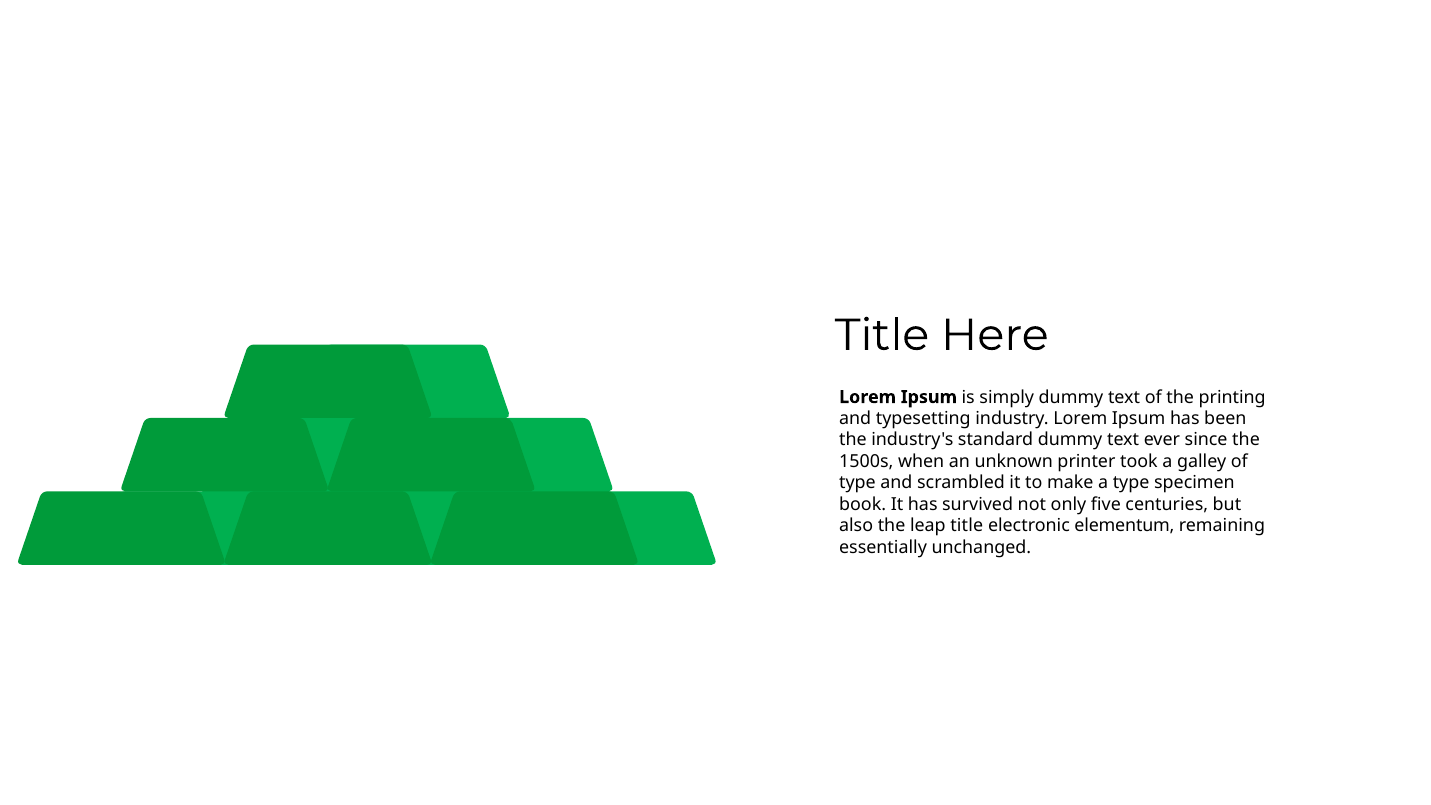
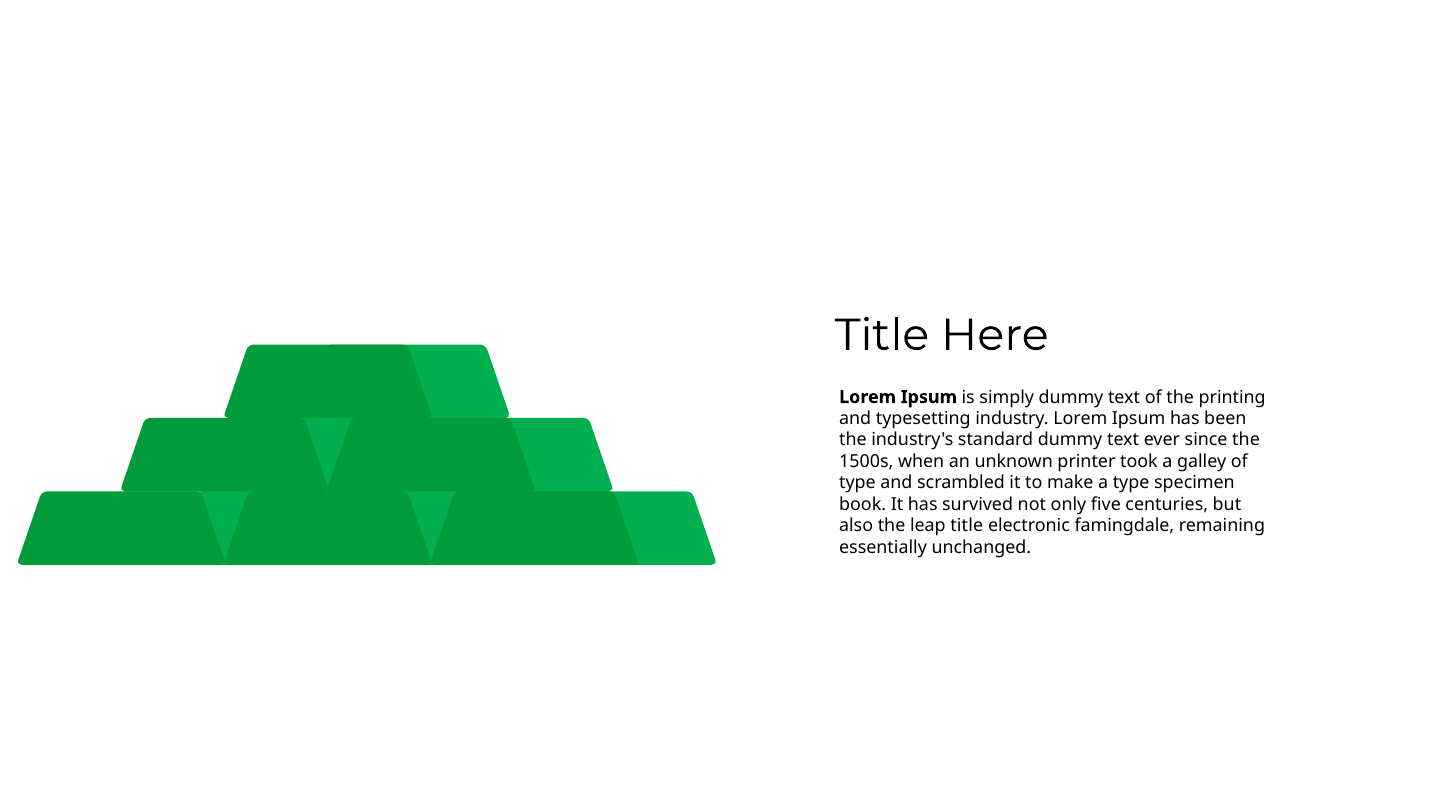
elementum: elementum -> famingdale (1124, 526)
